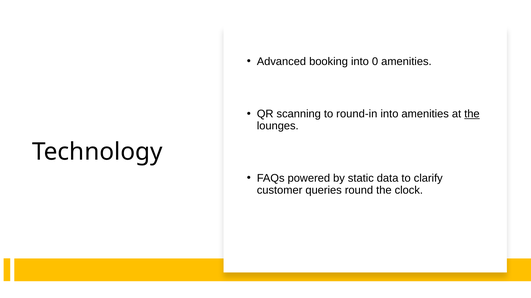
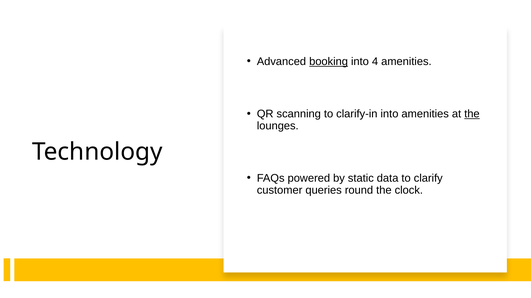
booking underline: none -> present (329, 62)
0: 0 -> 4 (375, 62)
round-in: round-in -> clarify-in (357, 114)
